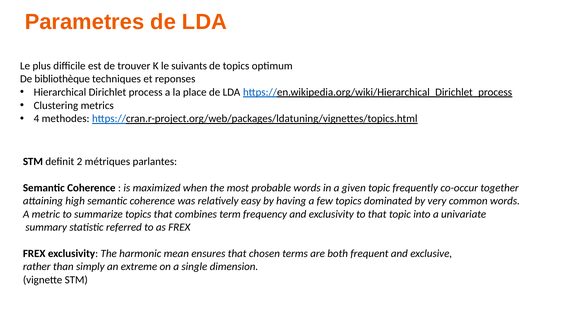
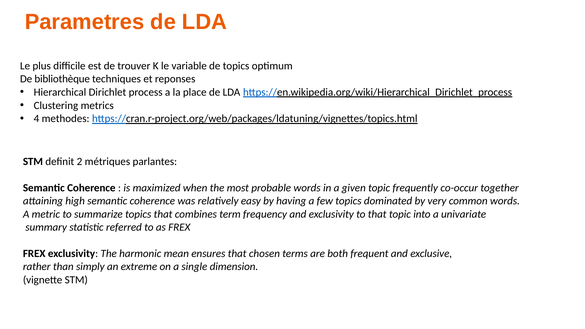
suivants: suivants -> variable (189, 66)
